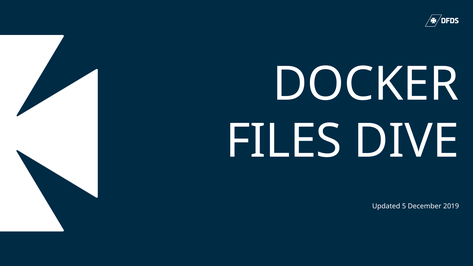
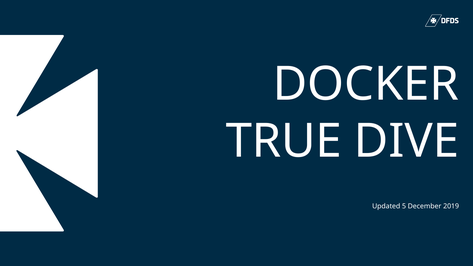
FILES: FILES -> TRUE (284, 141)
